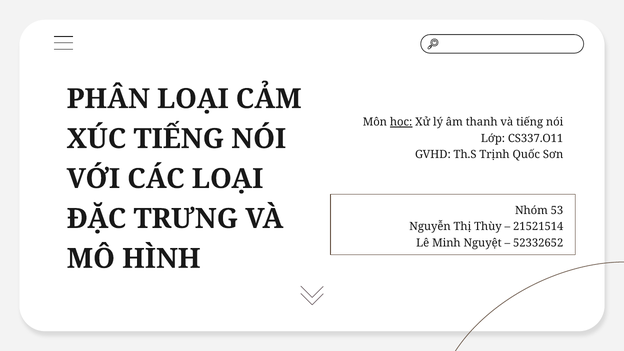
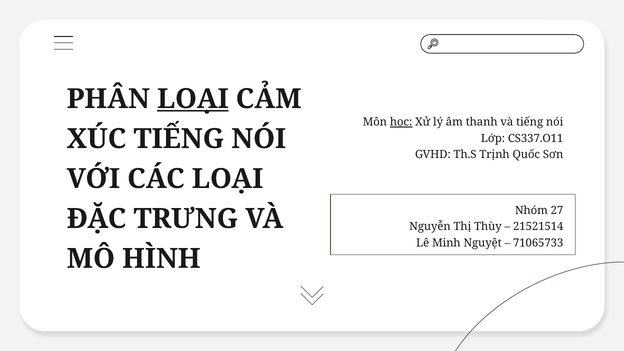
LOẠI underline: none -> present (193, 99)
53: 53 -> 27 (557, 210)
52332652: 52332652 -> 71065733 (538, 243)
